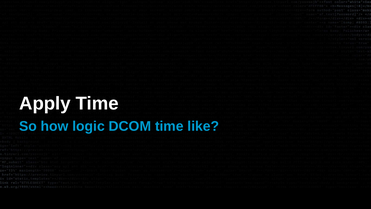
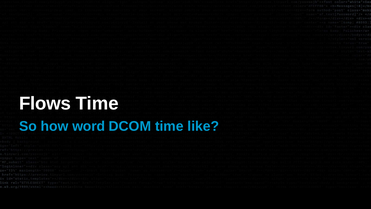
Apply: Apply -> Flows (45, 103)
logic: logic -> word (89, 126)
